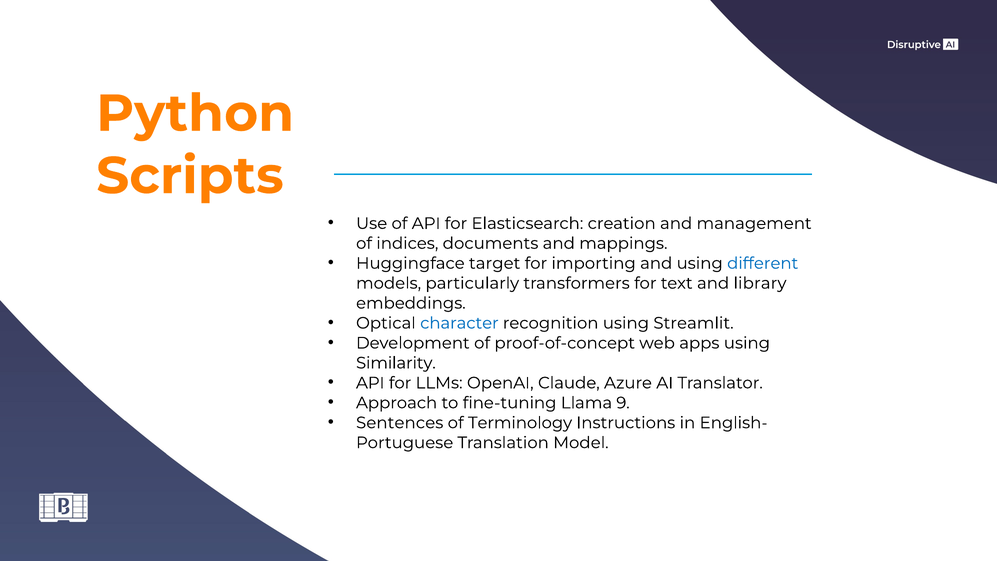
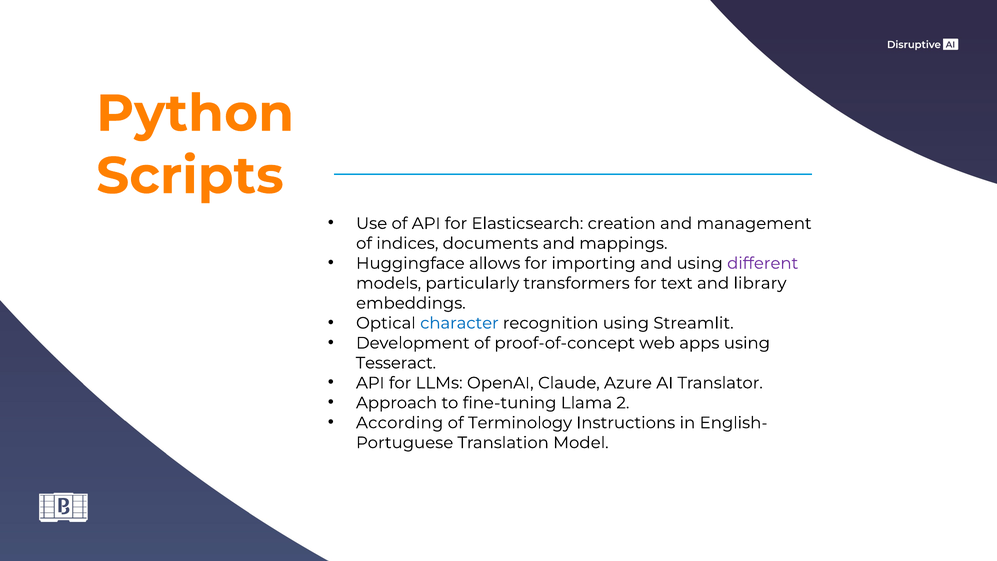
target: target -> allows (495, 263)
different colour: blue -> purple (763, 263)
Similarity: Similarity -> Tesseract (396, 363)
9: 9 -> 2 (623, 403)
Sentences: Sentences -> According (400, 423)
